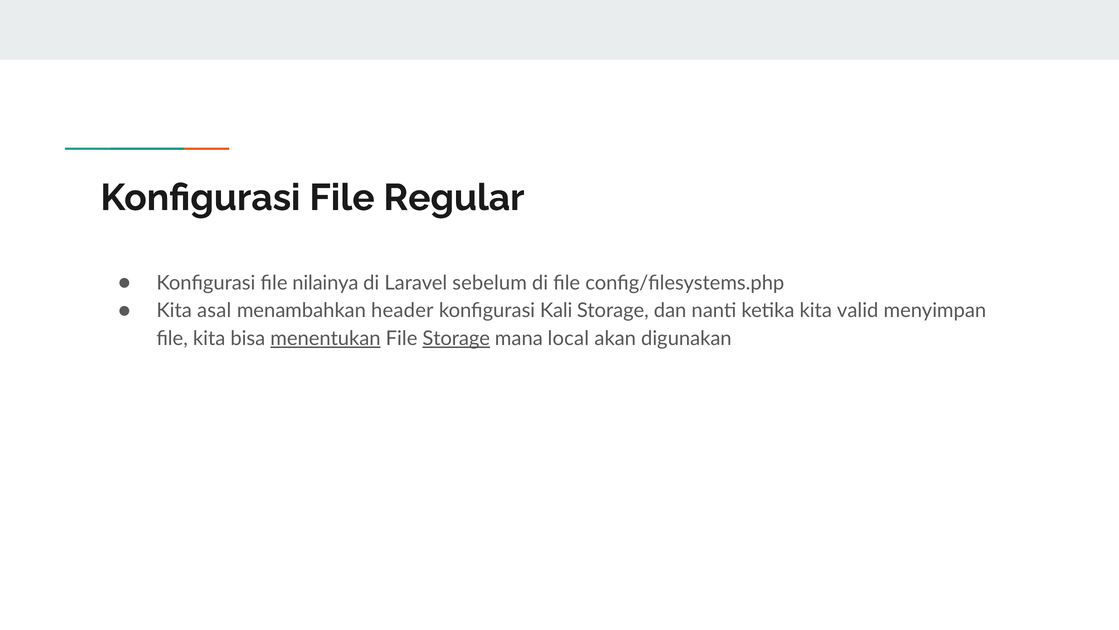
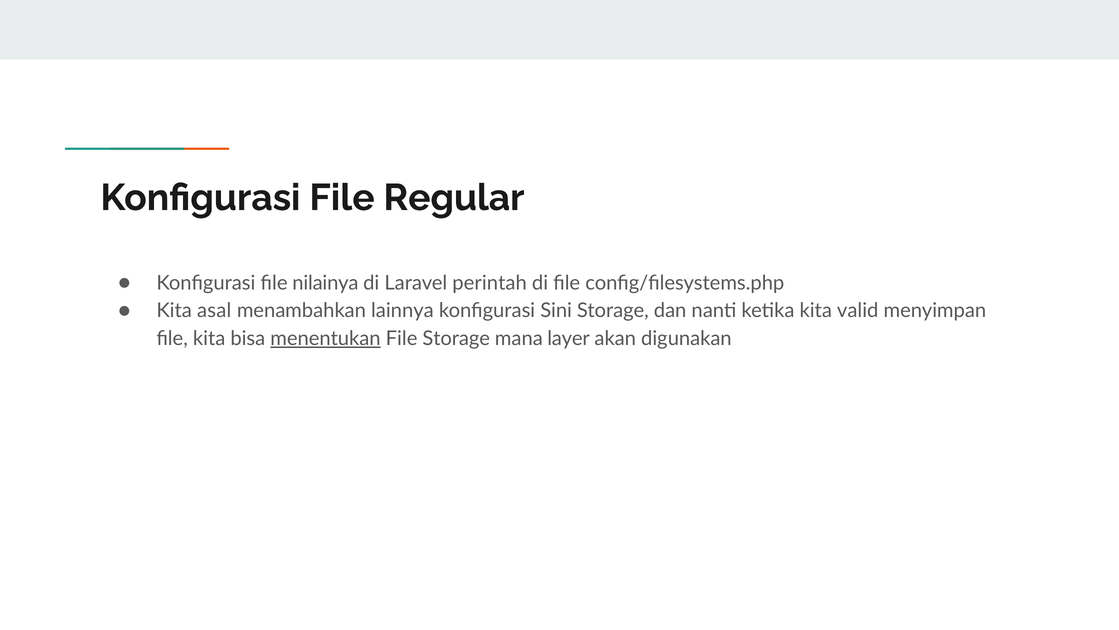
sebelum: sebelum -> perintah (490, 283)
header: header -> lainnya (402, 310)
Kali: Kali -> Sini (556, 310)
Storage underline: present -> none (456, 338)
local: local -> layer (569, 338)
